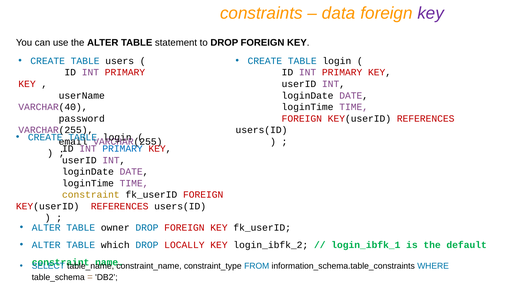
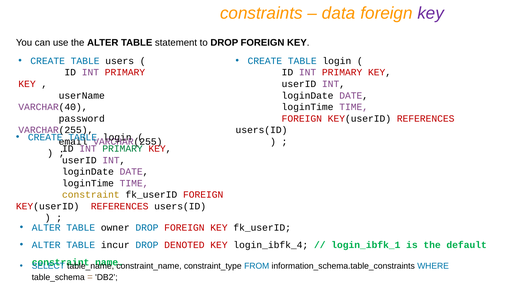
PRIMARY colour: blue -> green (123, 149)
which: which -> incur (115, 245)
LOCALLY: LOCALLY -> DENOTED (184, 245)
login_ibfk_2: login_ibfk_2 -> login_ibfk_4 (271, 245)
